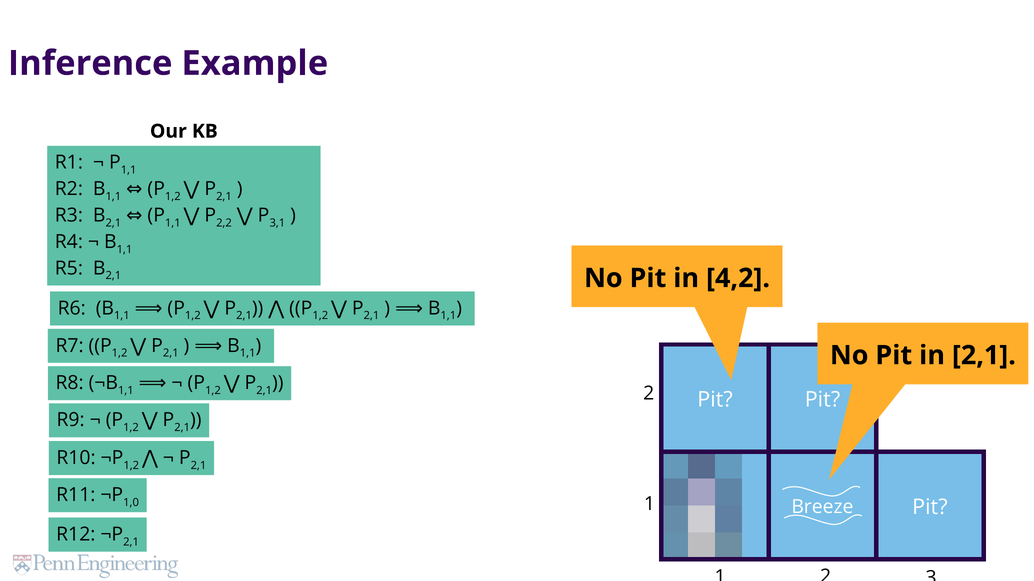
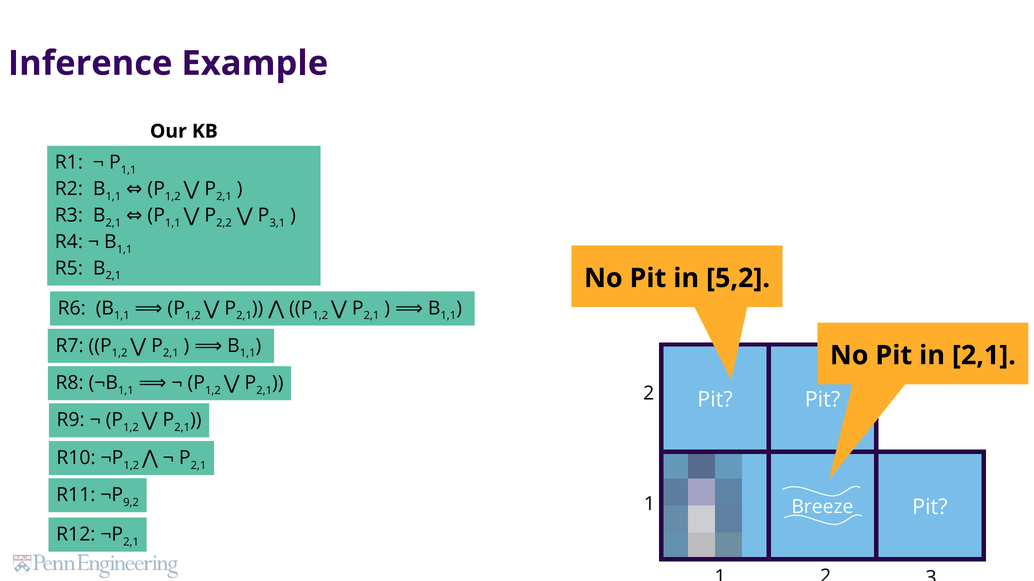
4,2: 4,2 -> 5,2 (738, 278)
1,0: 1,0 -> 9,2 (131, 503)
